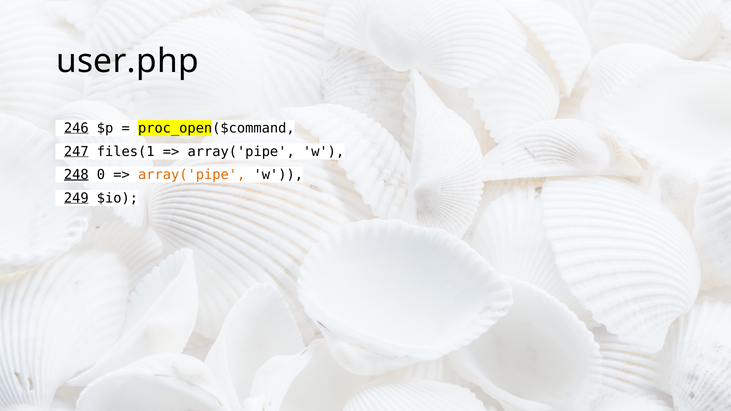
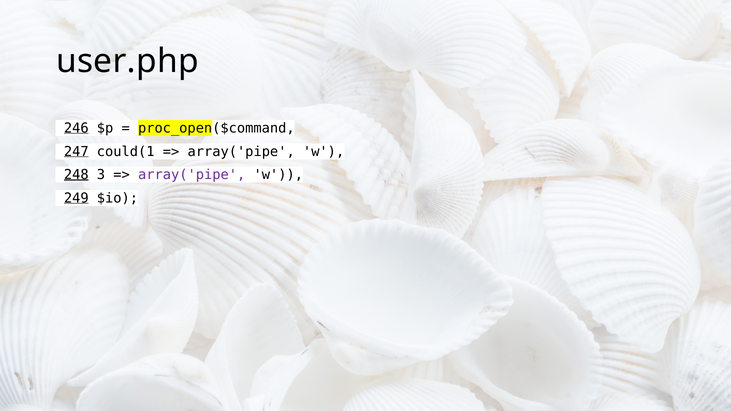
files(1: files(1 -> could(1 (126, 152)
0: 0 -> 3 (101, 175)
array('pipe colour: orange -> purple (192, 175)
